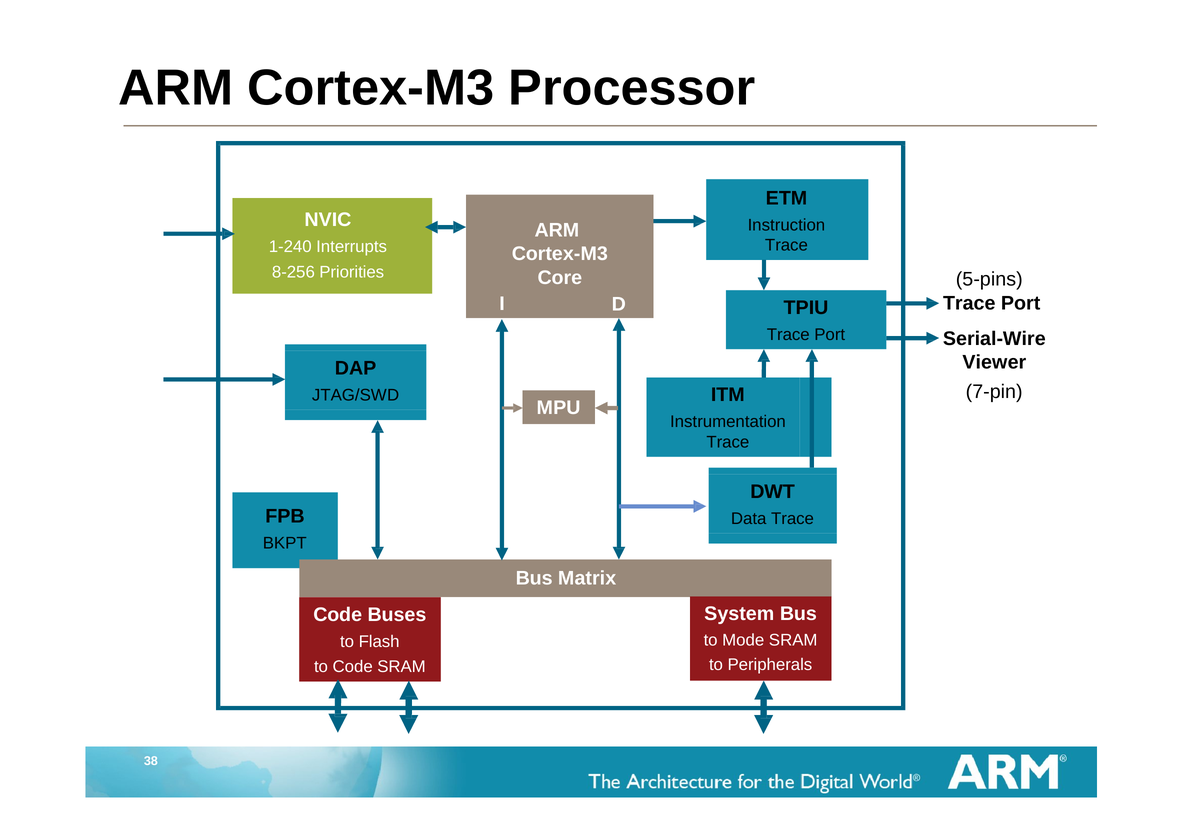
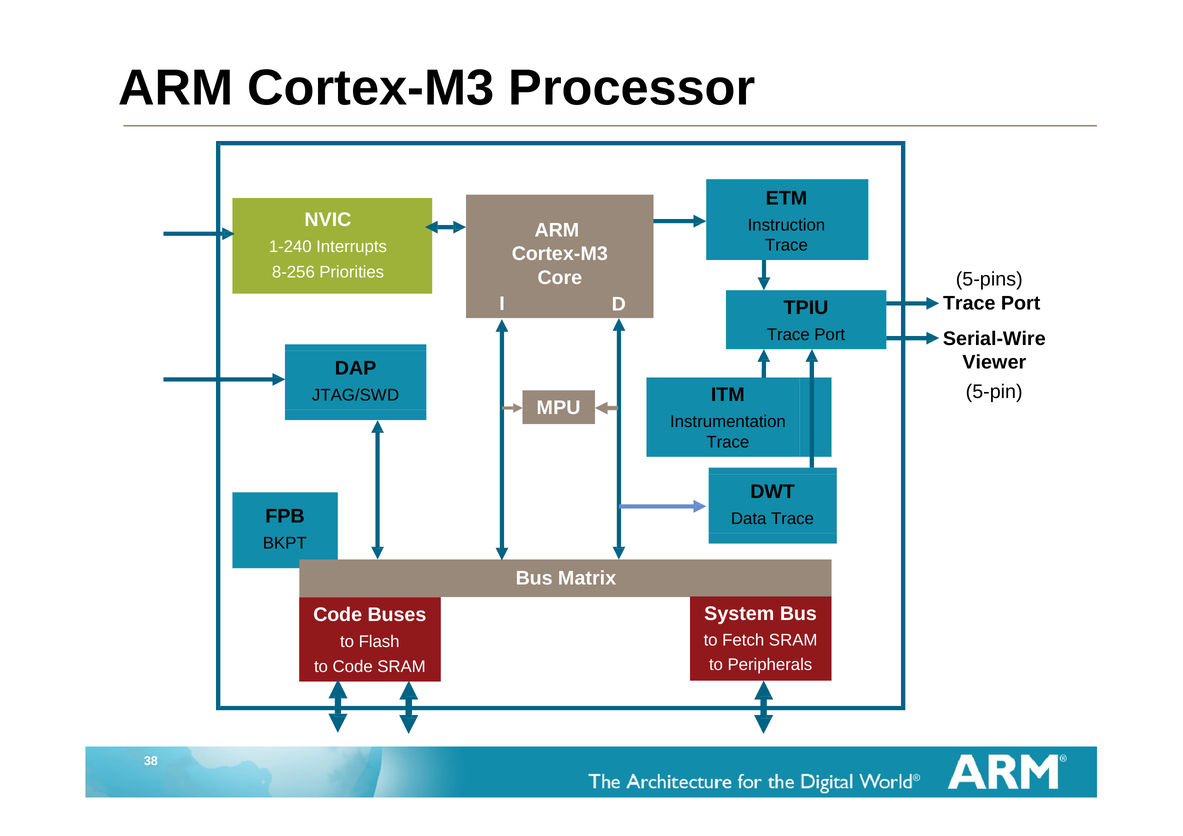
7-pin: 7-pin -> 5-pin (994, 392)
Mode: Mode -> Fetch (743, 640)
